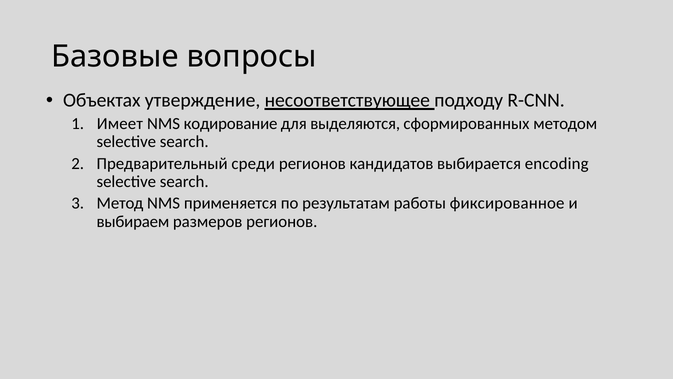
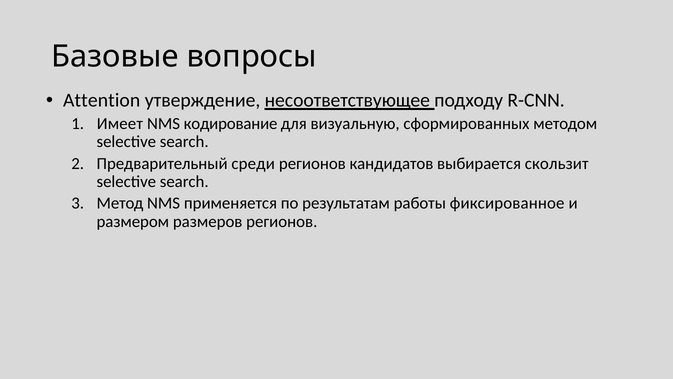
Объектах: Объектах -> Attention (102, 100)
выделяются: выделяются -> визуальную (355, 123)
encoding: encoding -> скользит (557, 163)
выбираем: выбираем -> размером (133, 221)
